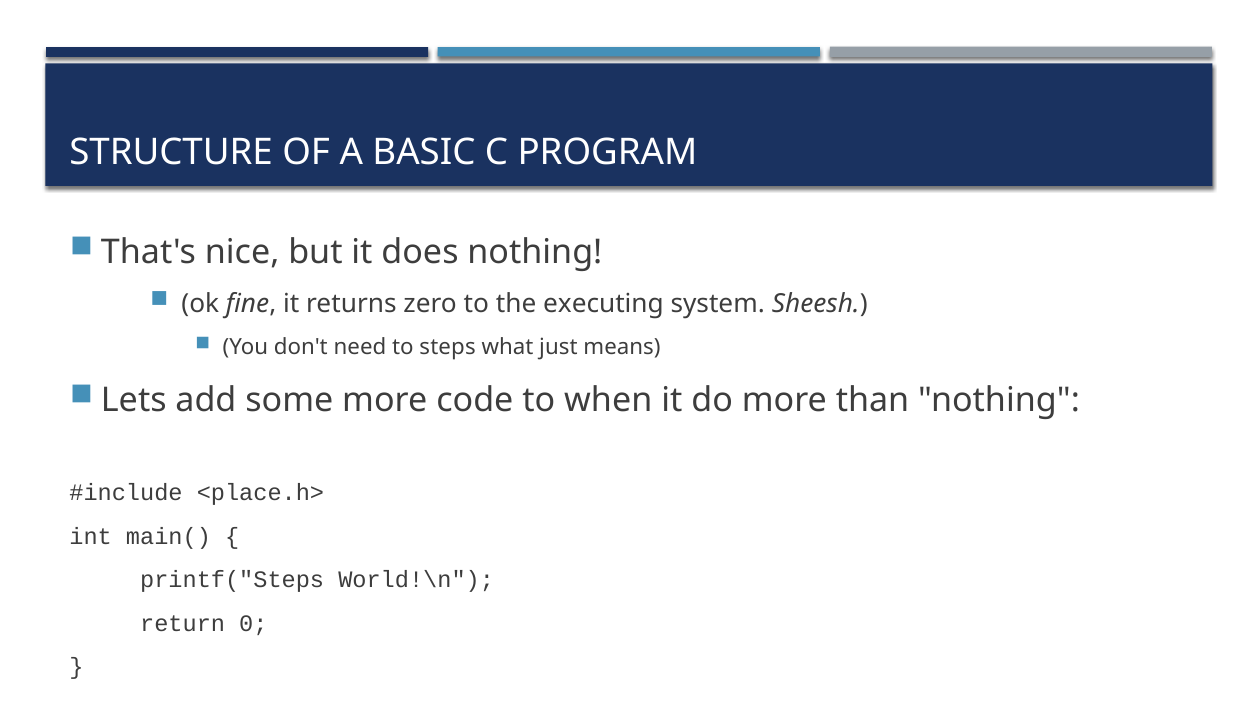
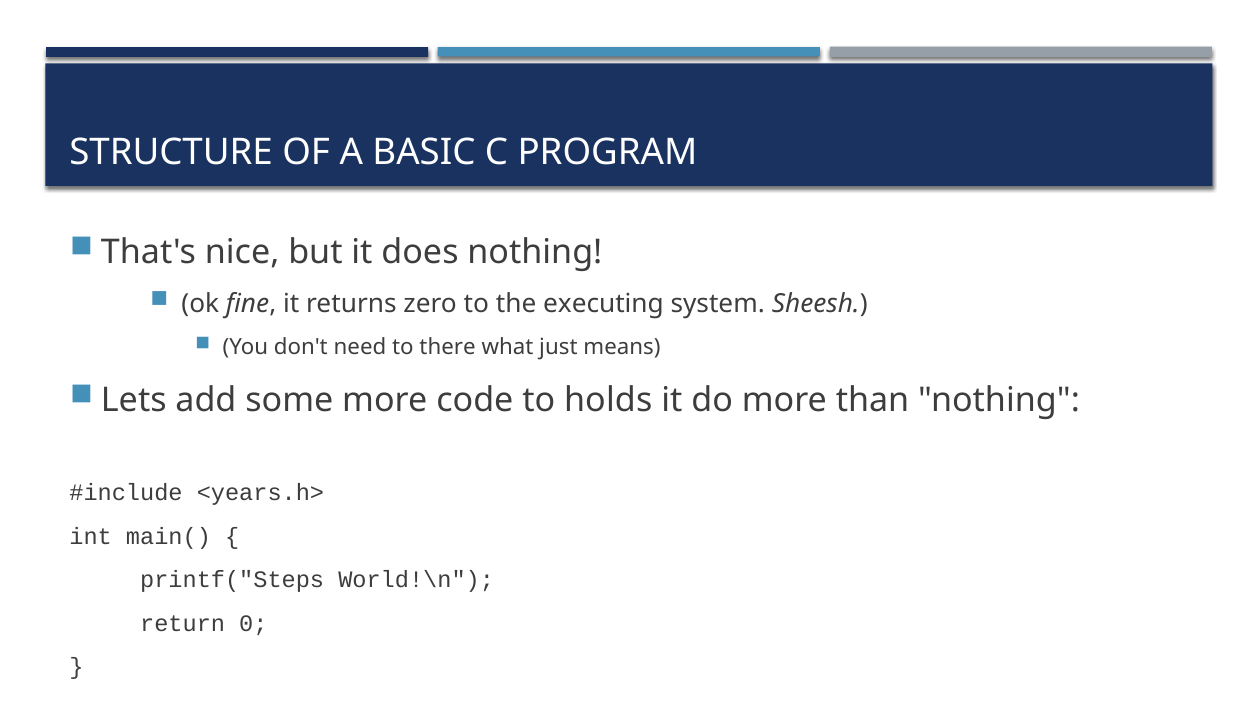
steps: steps -> there (448, 348)
when: when -> holds (608, 401)
<place.h>: <place.h> -> <years.h> (260, 493)
